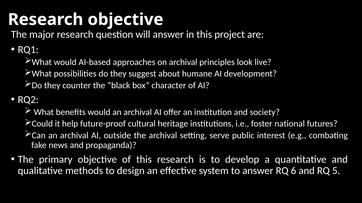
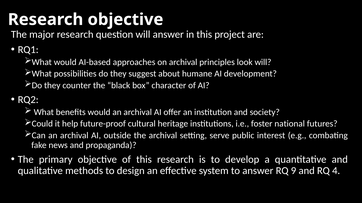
look live: live -> will (263, 62)
6: 6 -> 9 (294, 171)
5: 5 -> 4 (336, 171)
